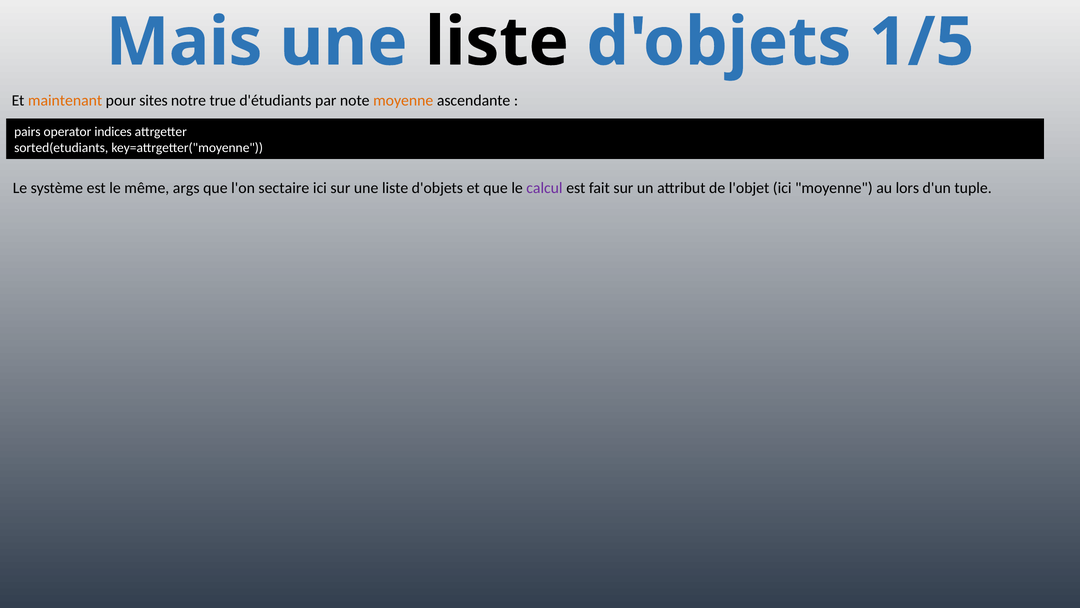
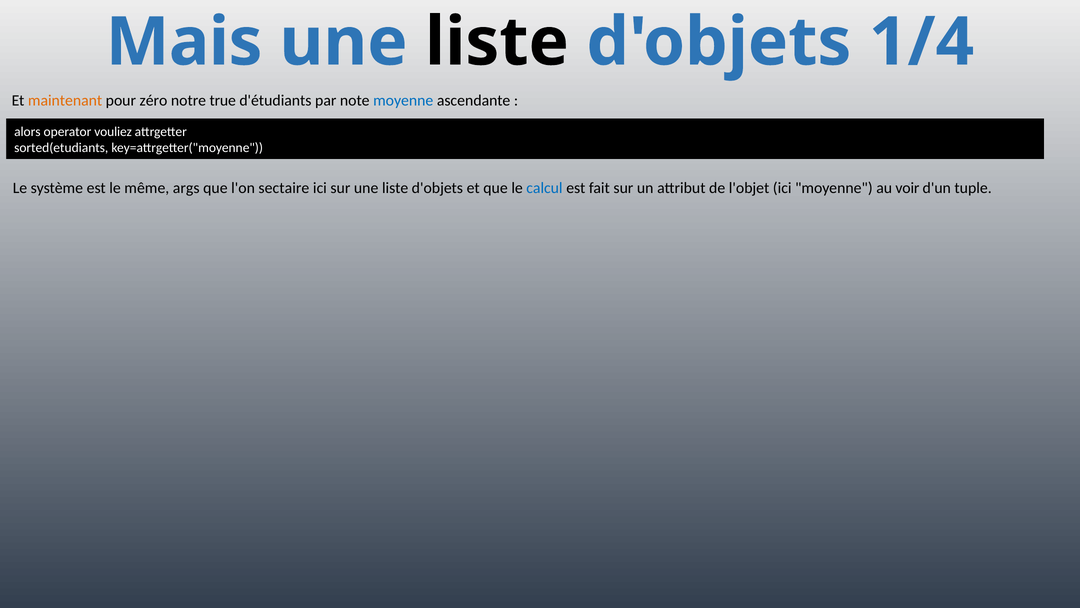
1/5: 1/5 -> 1/4 (922, 42)
sites: sites -> zéro (153, 101)
moyenne colour: orange -> blue (403, 101)
pairs: pairs -> alors (27, 132)
indices: indices -> vouliez (113, 132)
calcul colour: purple -> blue (544, 188)
lors: lors -> voir (907, 188)
